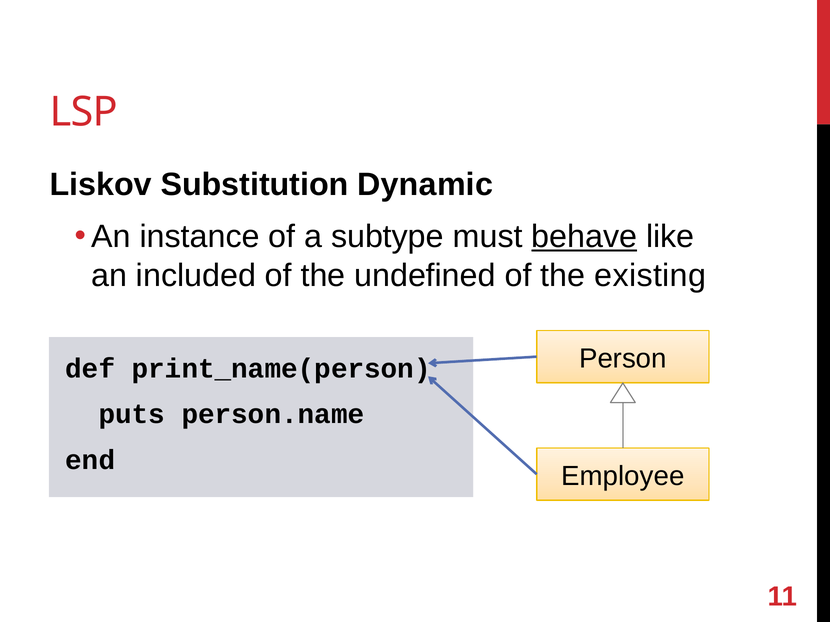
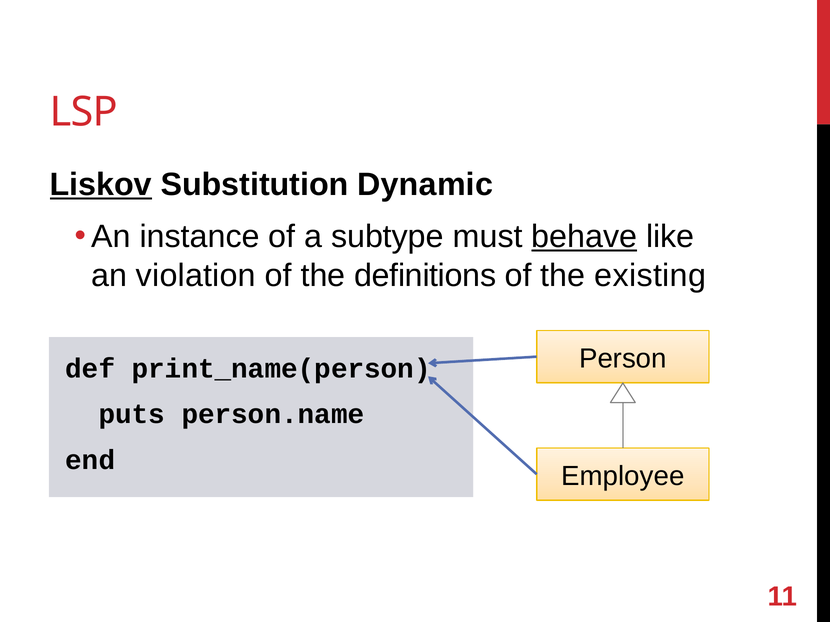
Liskov underline: none -> present (101, 185)
included: included -> violation (196, 276)
undefined: undefined -> definitions (425, 276)
